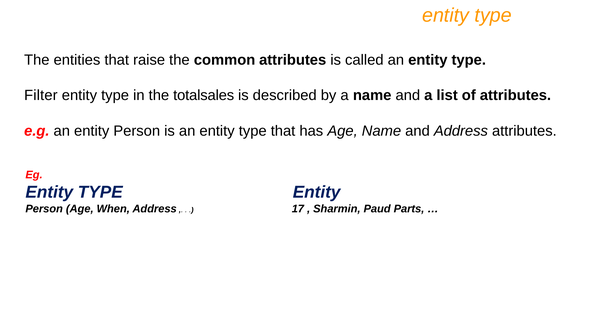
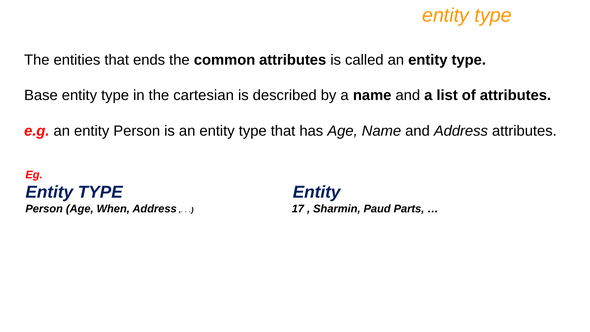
raise: raise -> ends (149, 60)
Filter: Filter -> Base (41, 95)
totalsales: totalsales -> cartesian (204, 95)
